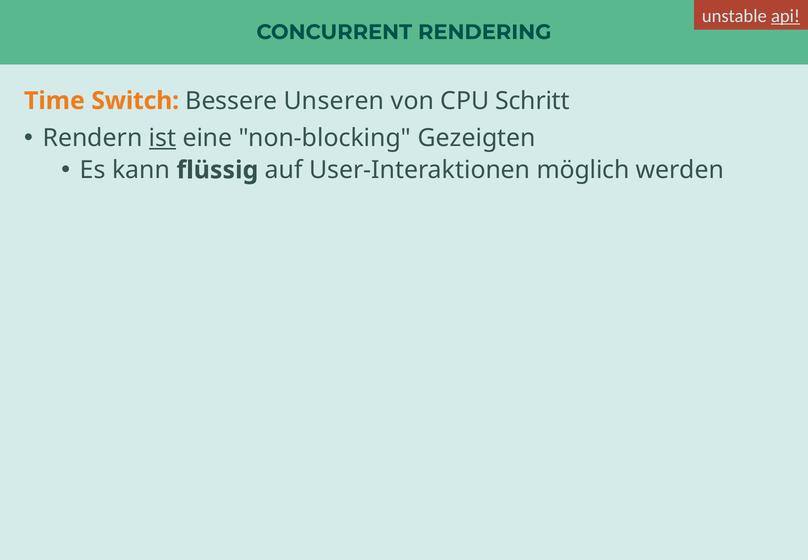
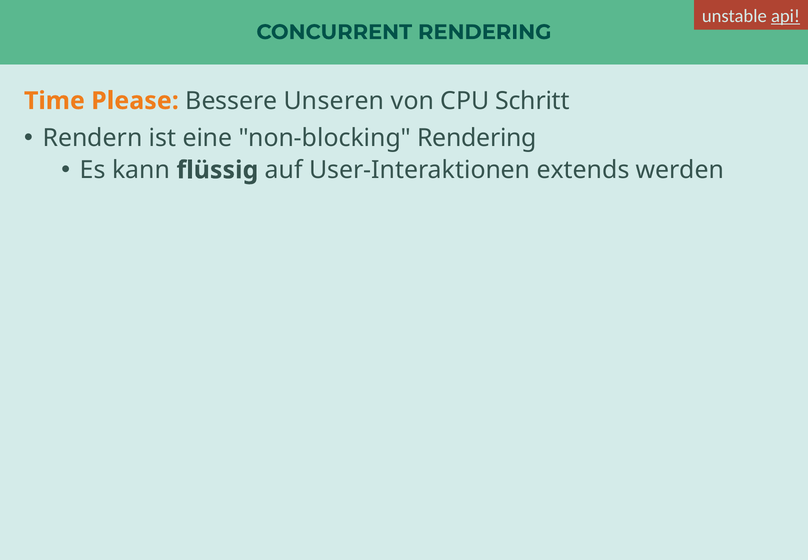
Switch: Switch -> Please (135, 101)
ist underline: present -> none (162, 138)
non-blocking Gezeigten: Gezeigten -> Rendering (477, 138)
möglich: möglich -> extends (583, 170)
